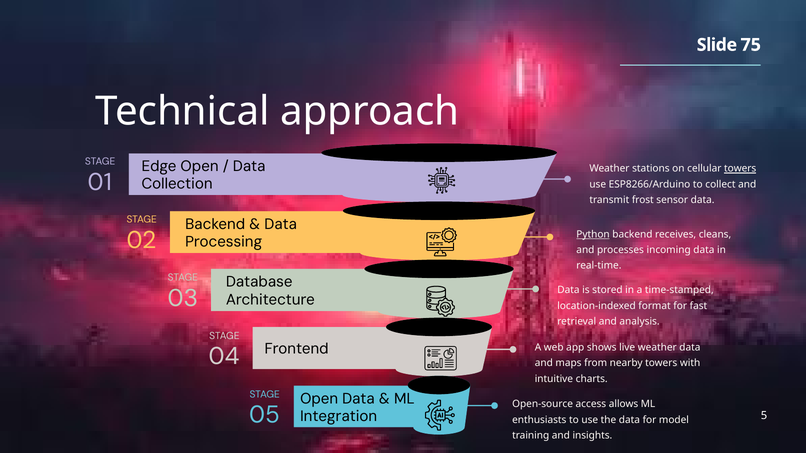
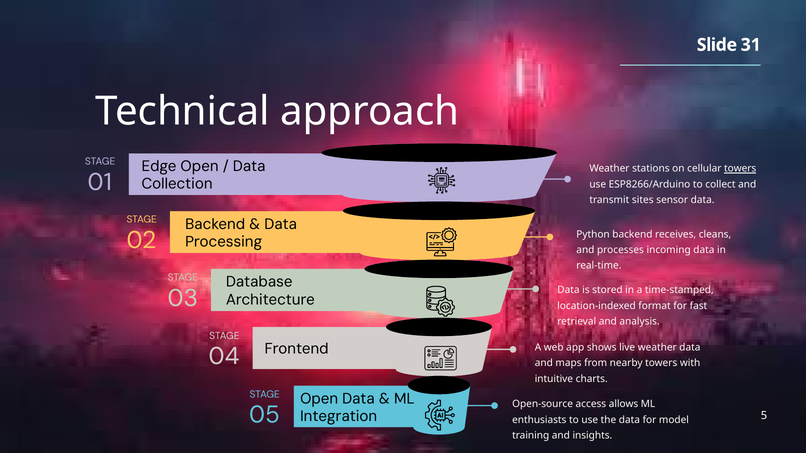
75: 75 -> 31 (751, 45)
frost: frost -> sites (643, 200)
Python underline: present -> none (593, 234)
